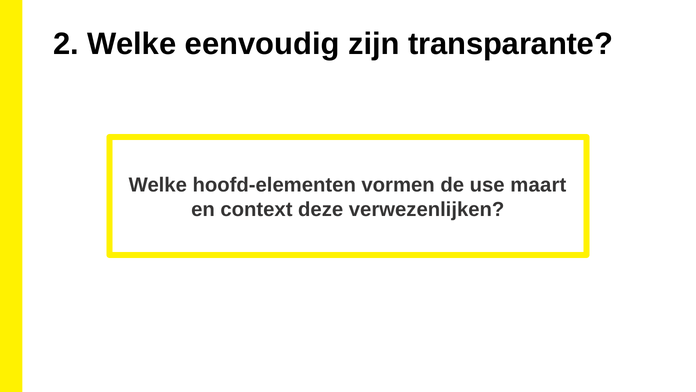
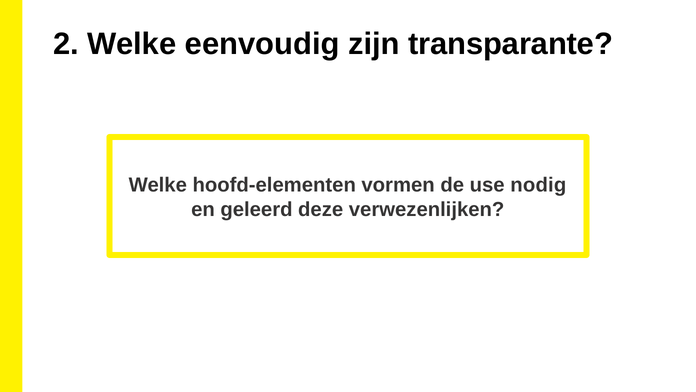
maart: maart -> nodig (538, 185)
context: context -> geleerd (256, 209)
